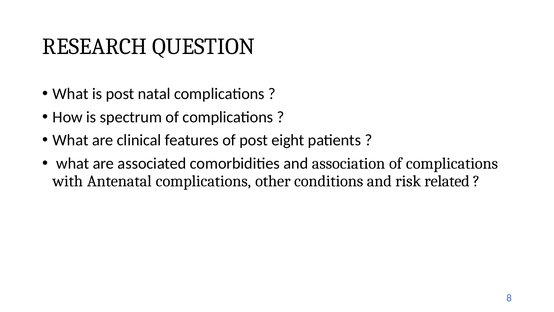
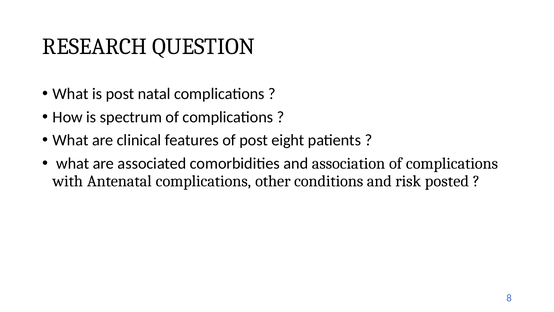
related: related -> posted (447, 181)
